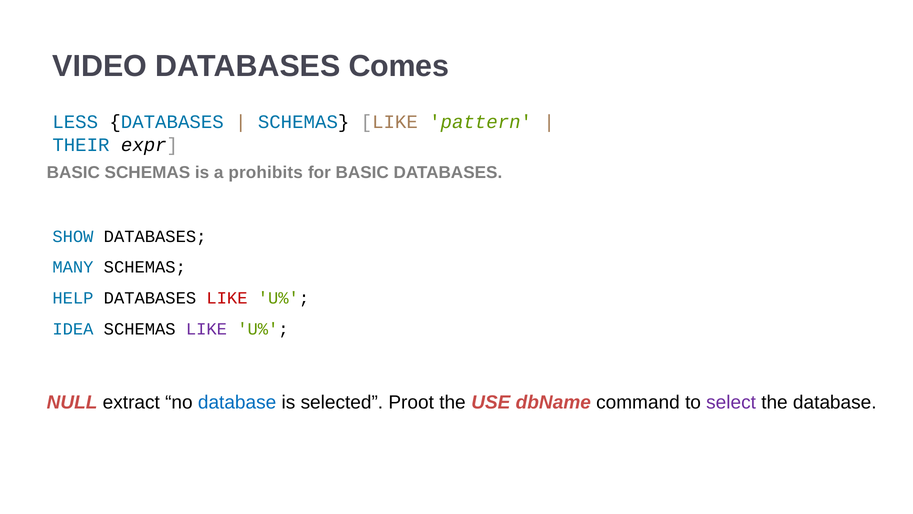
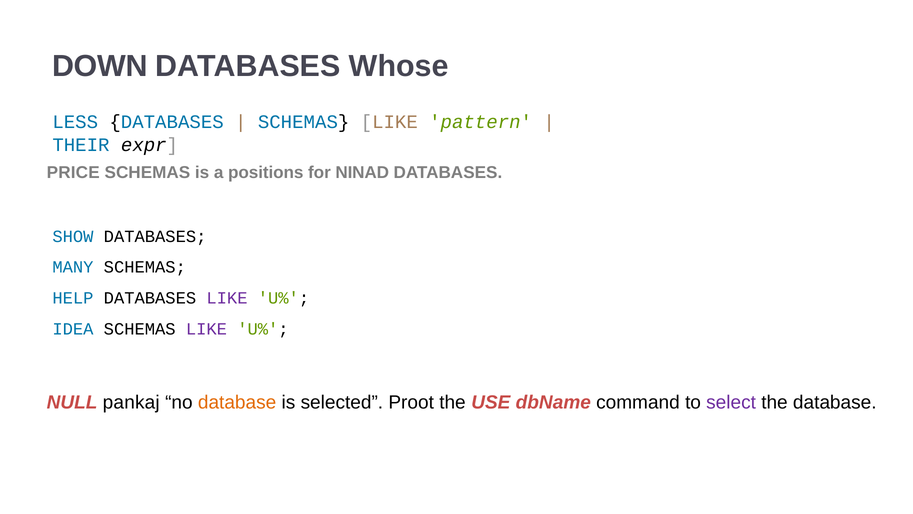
VIDEO: VIDEO -> DOWN (100, 66)
Comes: Comes -> Whose (399, 66)
BASIC: BASIC -> PRICE (73, 172)
prohibits: prohibits -> positions (266, 172)
for BASIC: BASIC -> NINAD (362, 172)
LIKE colour: red -> purple (227, 298)
extract: extract -> pankaj (131, 402)
database colour: blue -> orange (237, 402)
